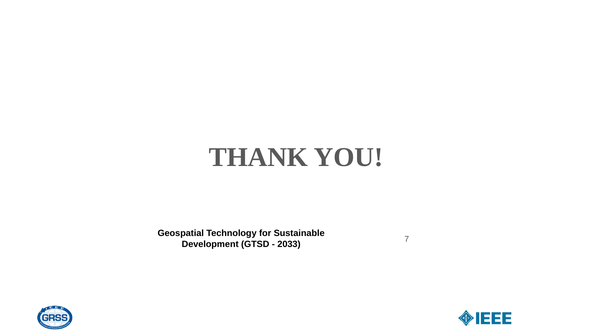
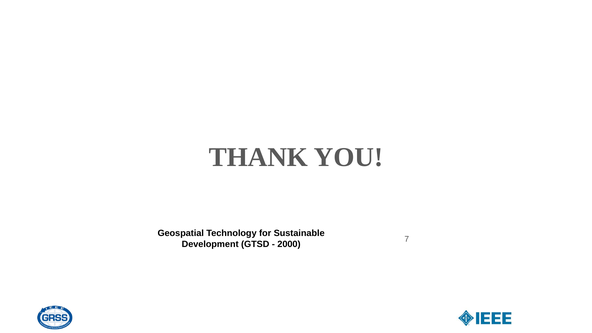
2033: 2033 -> 2000 (289, 244)
